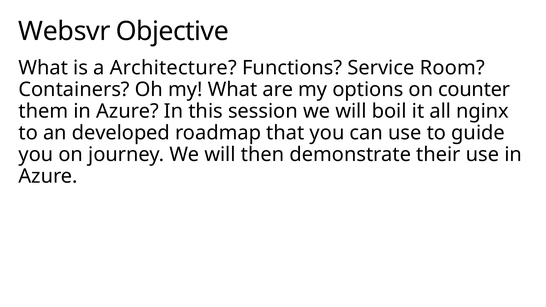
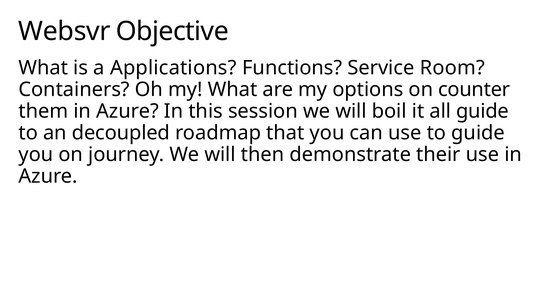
Architecture: Architecture -> Applications (173, 68)
all nginx: nginx -> guide (483, 111)
developed: developed -> decoupled (121, 133)
